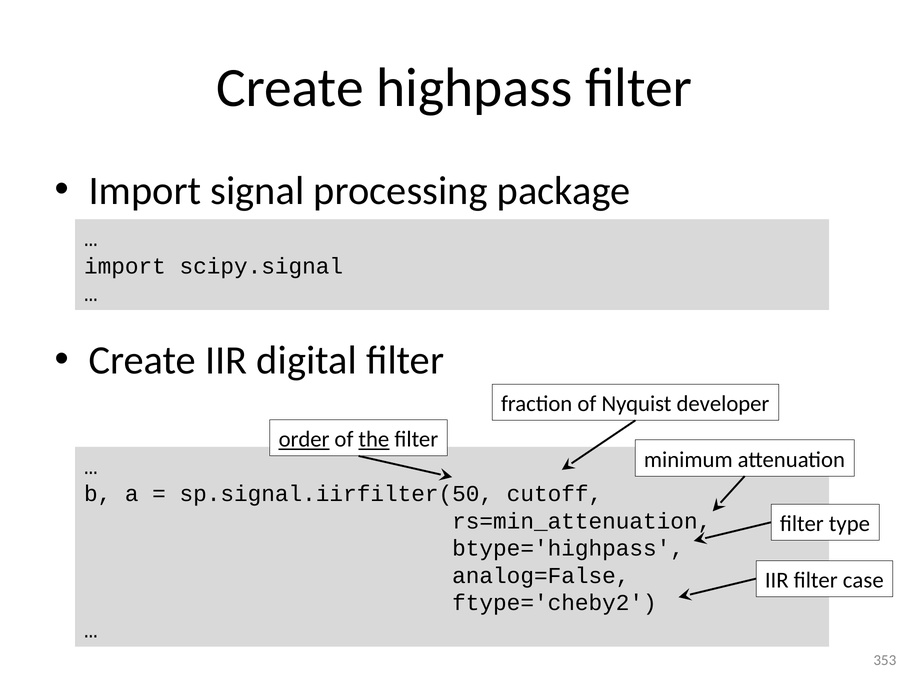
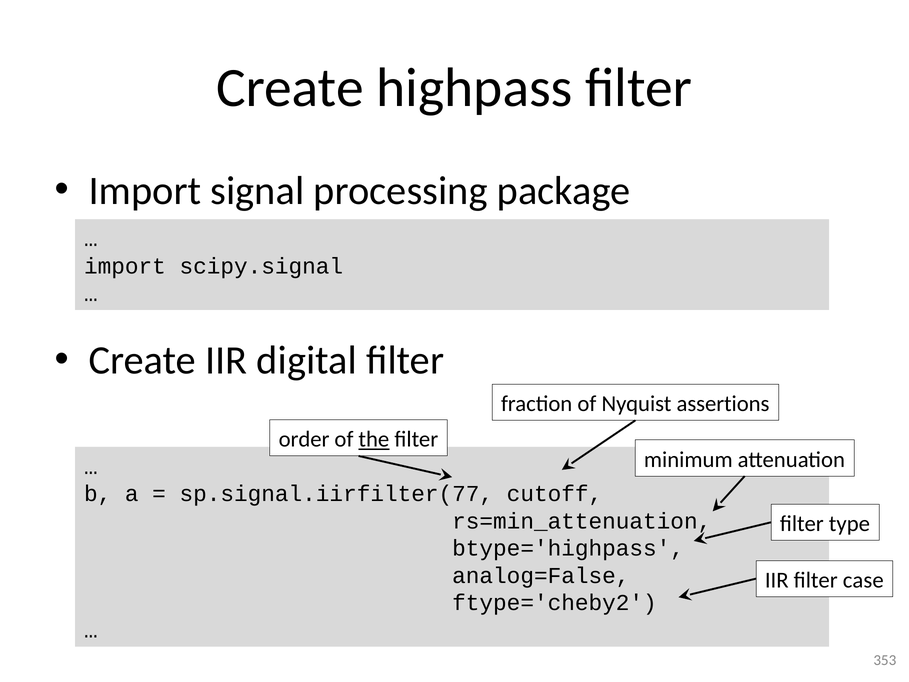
developer: developer -> assertions (723, 404)
order underline: present -> none (304, 439)
sp.signal.iirfilter(50: sp.signal.iirfilter(50 -> sp.signal.iirfilter(77 (336, 494)
